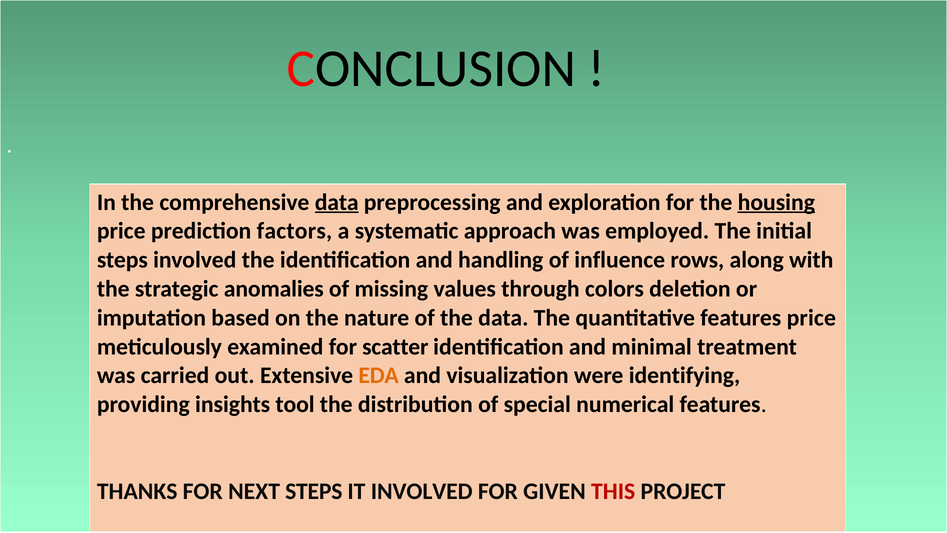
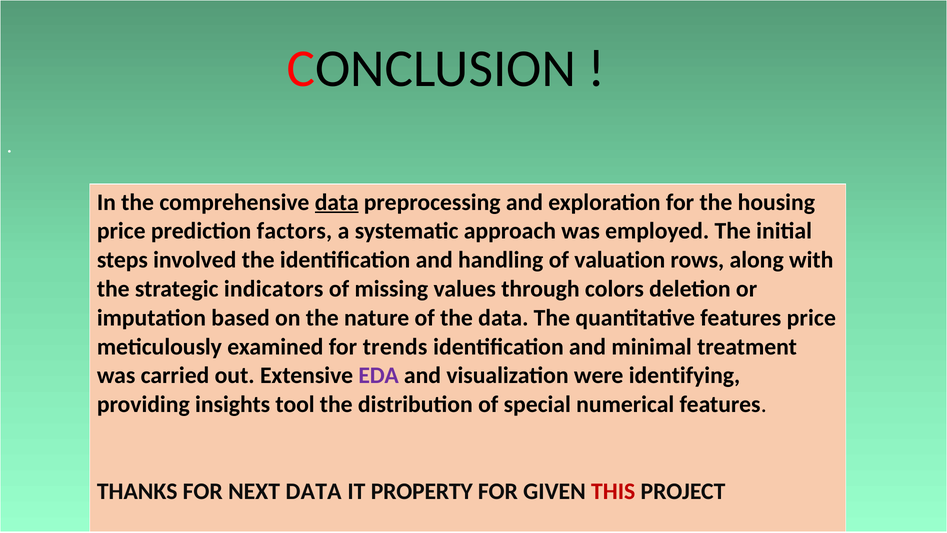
housing underline: present -> none (776, 202)
influence: influence -> valuation (620, 260)
anomalies: anomalies -> indicators (274, 289)
scatter: scatter -> trends (395, 347)
EDA colour: orange -> purple (379, 375)
NEXT STEPS: STEPS -> DATA (314, 491)
IT INVOLVED: INVOLVED -> PROPERTY (422, 491)
